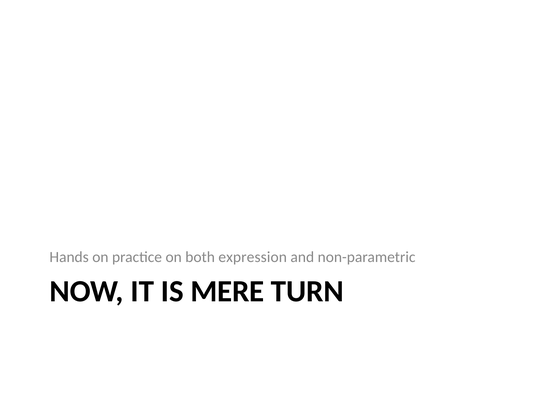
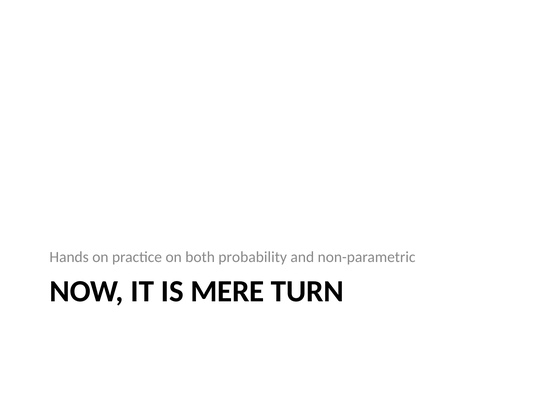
expression: expression -> probability (253, 257)
